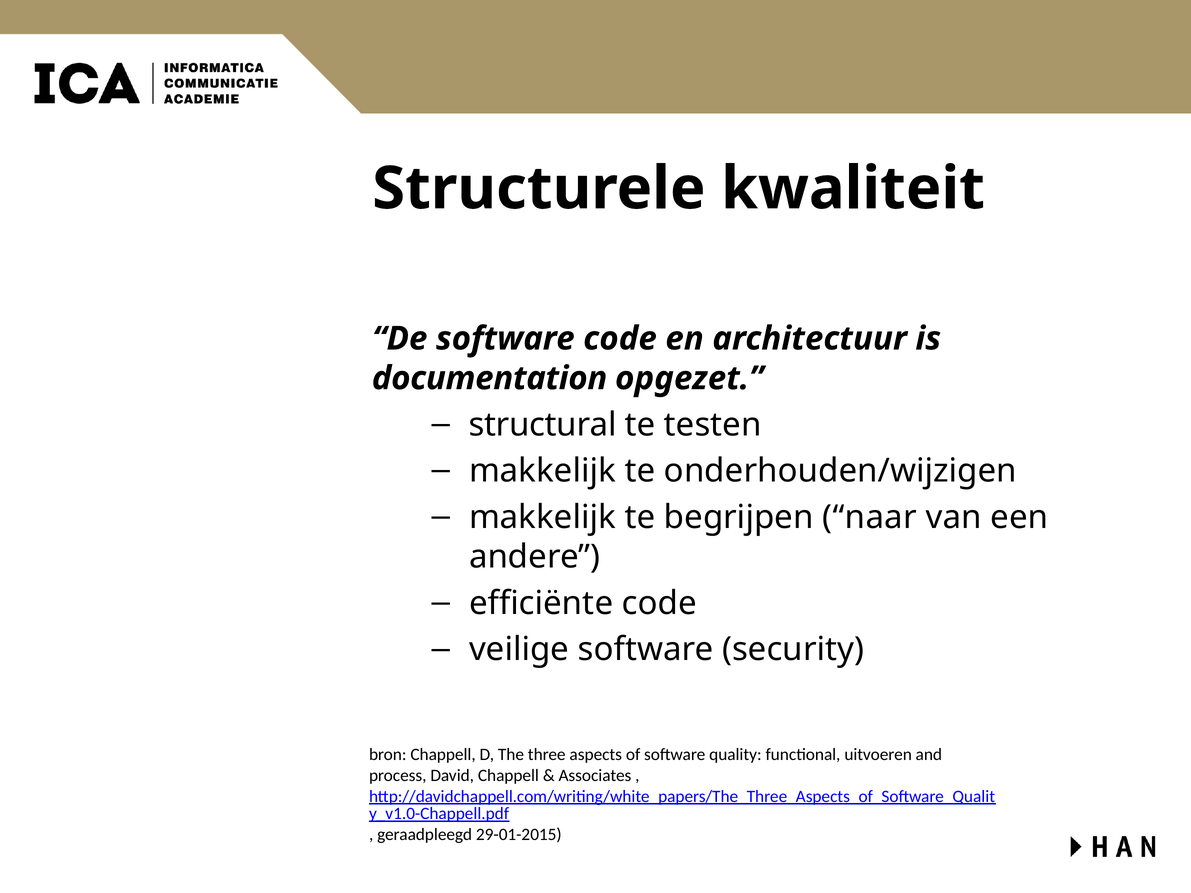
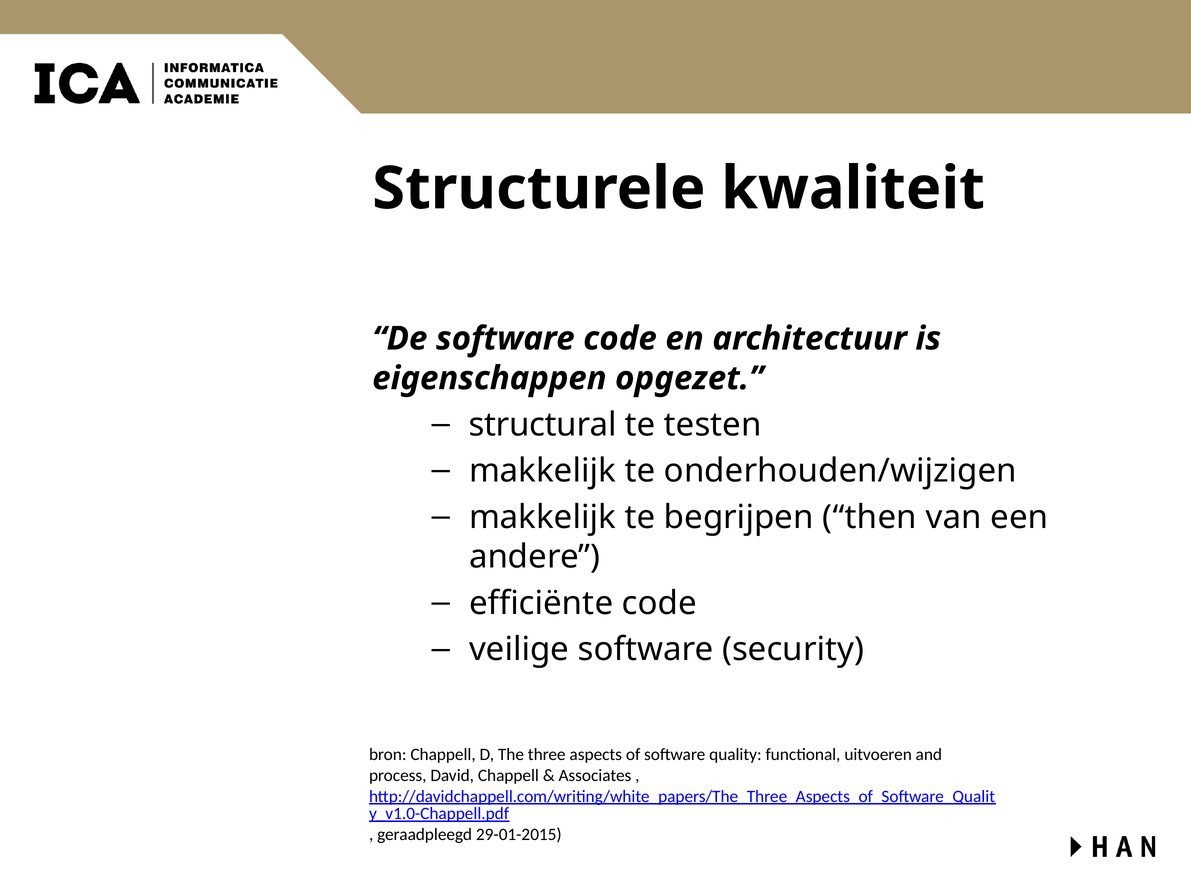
documentation: documentation -> eigenschappen (489, 378)
naar: naar -> then (870, 517)
